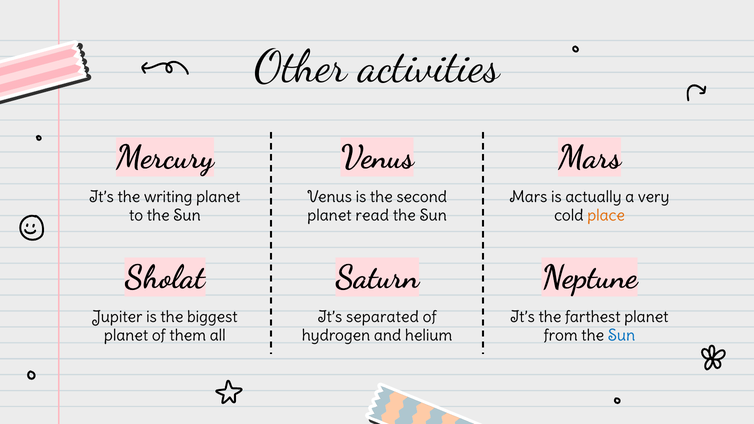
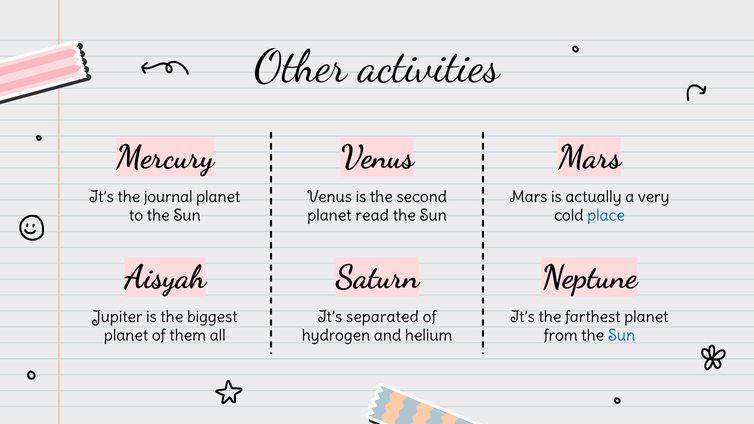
writing: writing -> journal (168, 197)
place colour: orange -> blue (606, 216)
Sholat: Sholat -> Aisyah (165, 277)
